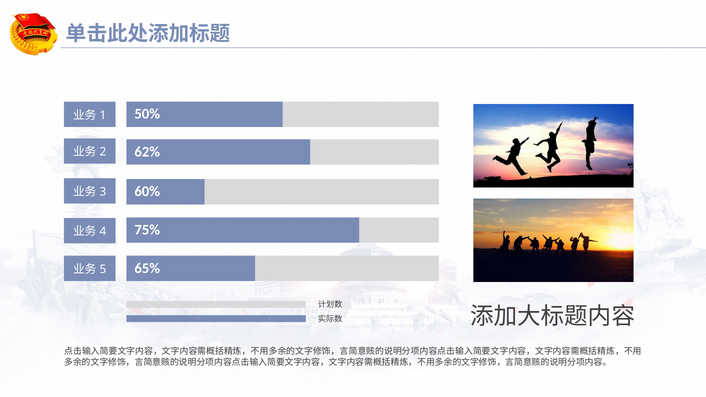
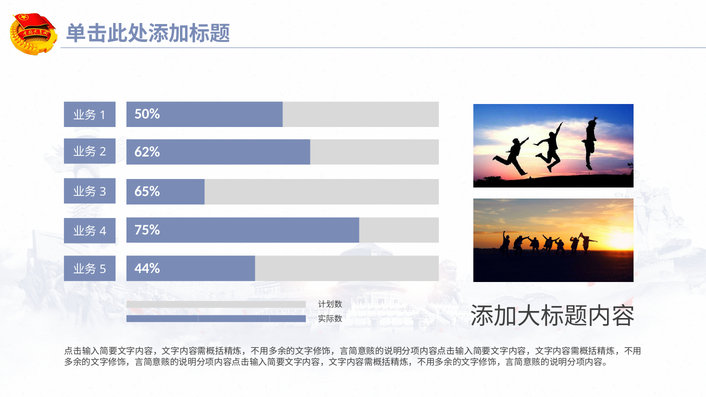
60%: 60% -> 65% (147, 192)
65%: 65% -> 44% (147, 268)
